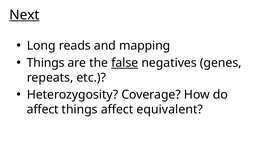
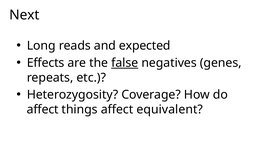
Next underline: present -> none (24, 15)
mapping: mapping -> expected (145, 46)
Things: Things -> Effects (46, 63)
